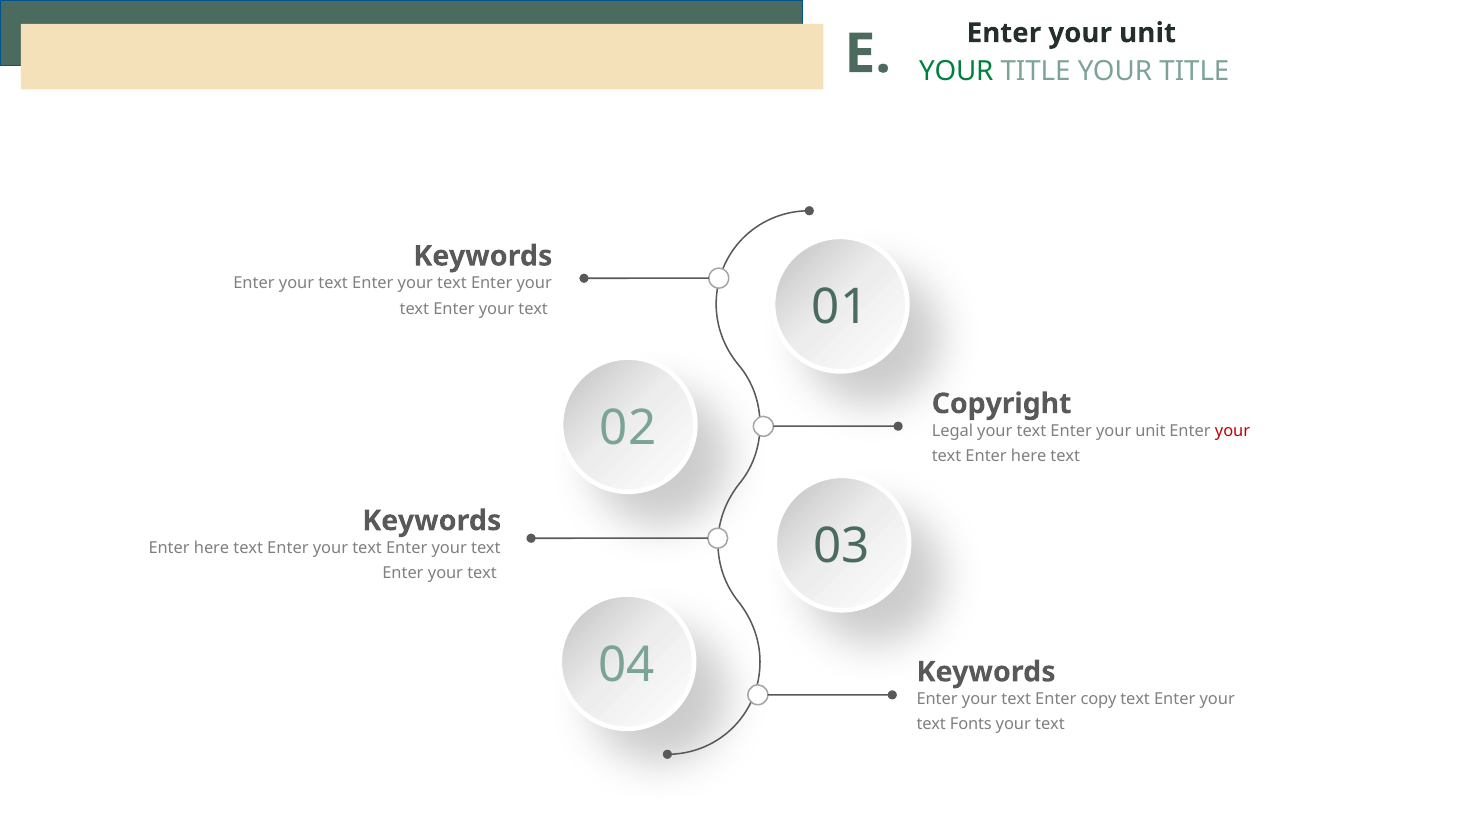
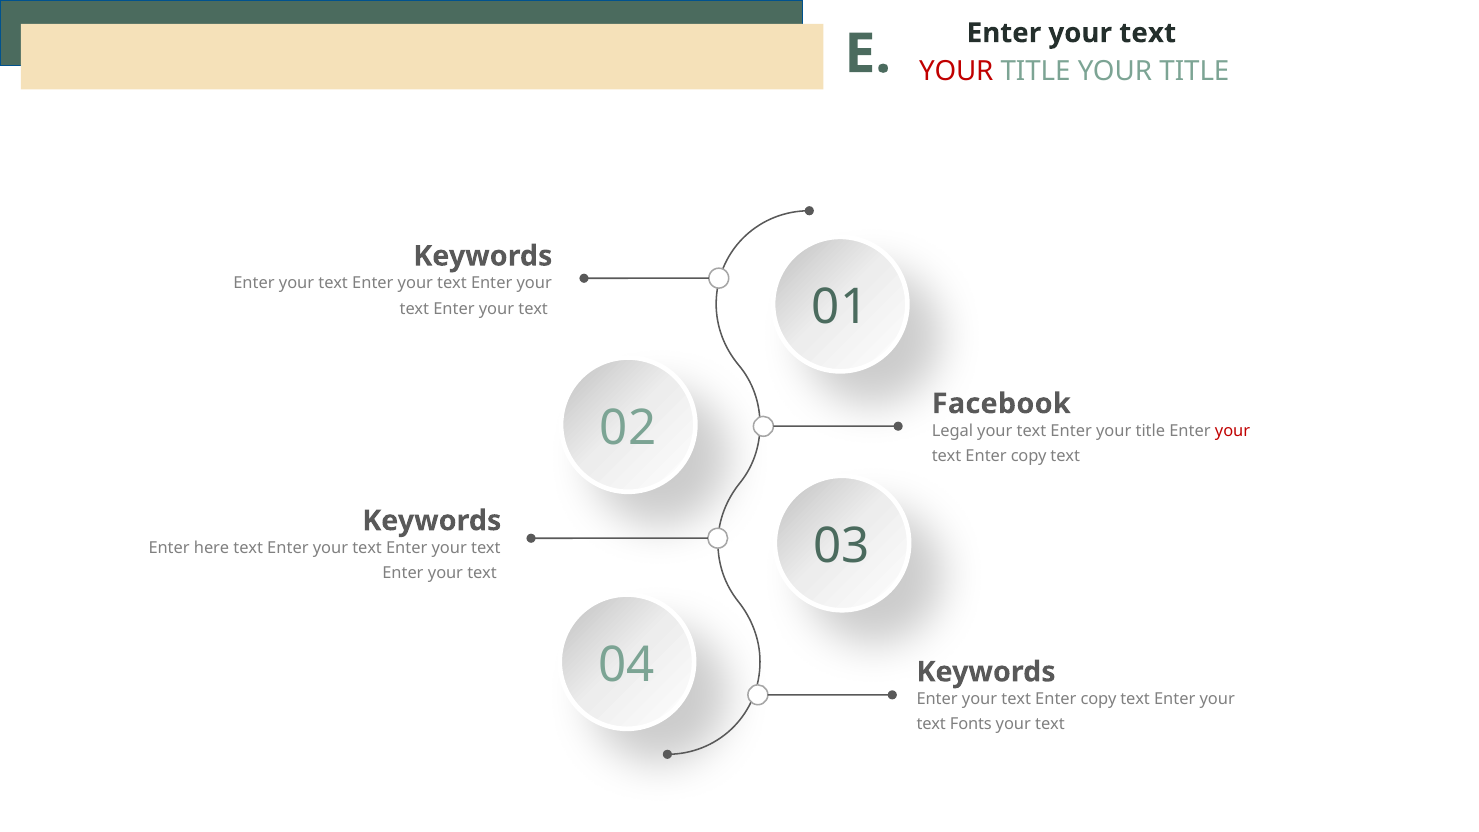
unit: unit -> text (1148, 33)
YOUR colour: green -> red (956, 72)
Copyright: Copyright -> Facebook (1001, 404)
text Enter your unit: unit -> title (1150, 431)
here: here -> copy (1029, 456)
